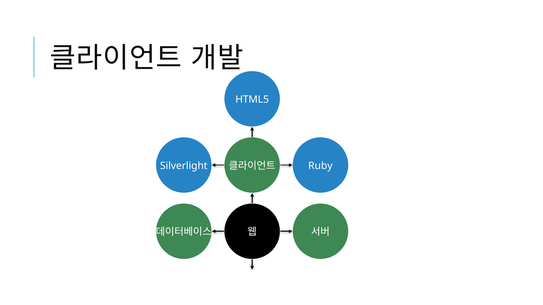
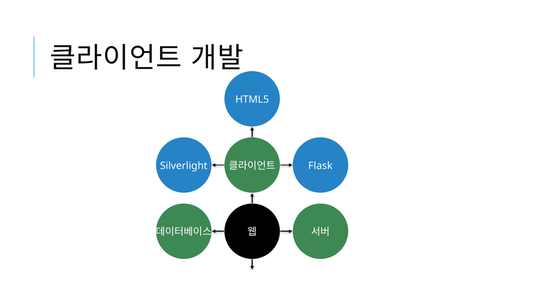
Ruby: Ruby -> Flask (320, 166)
